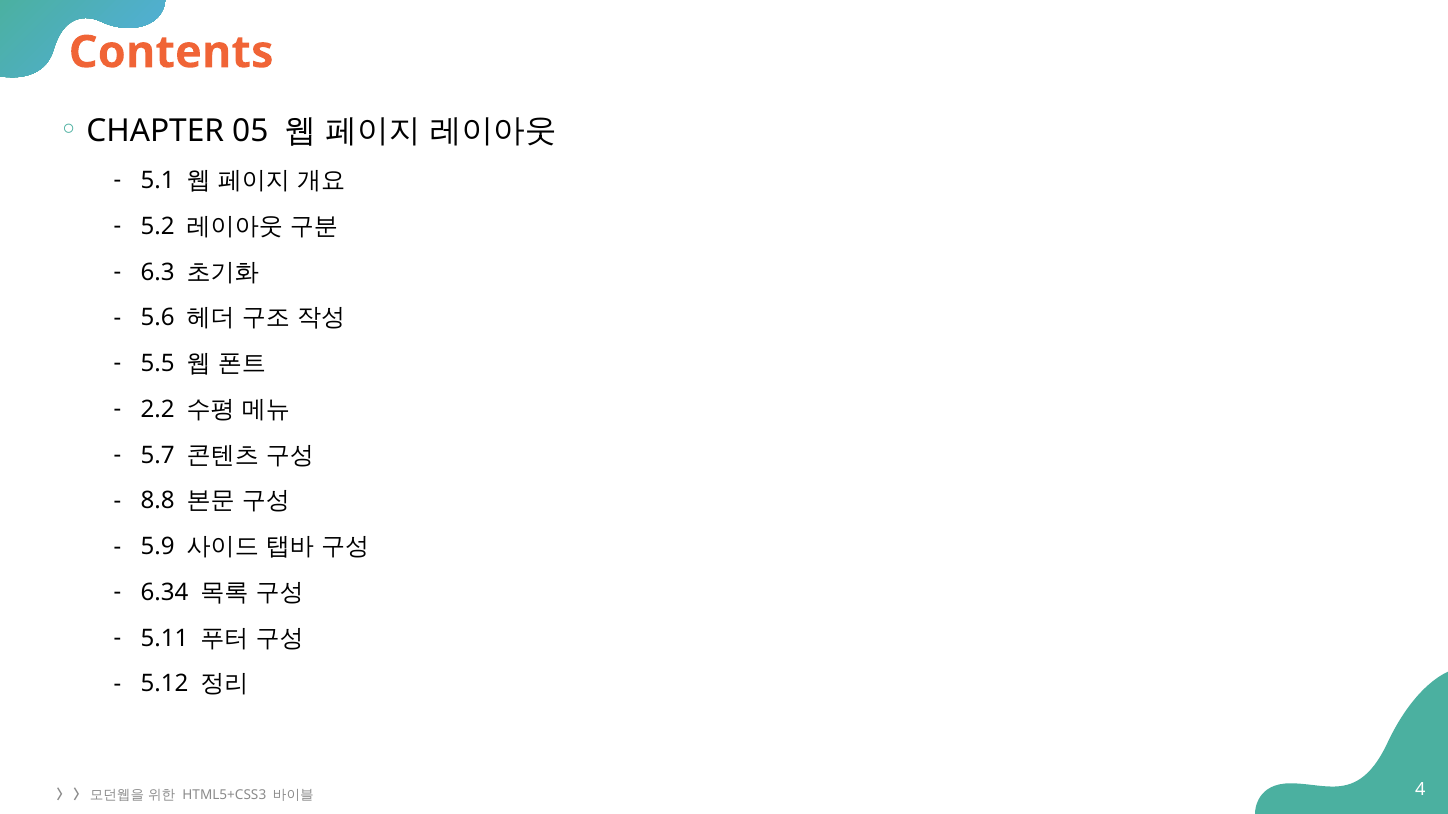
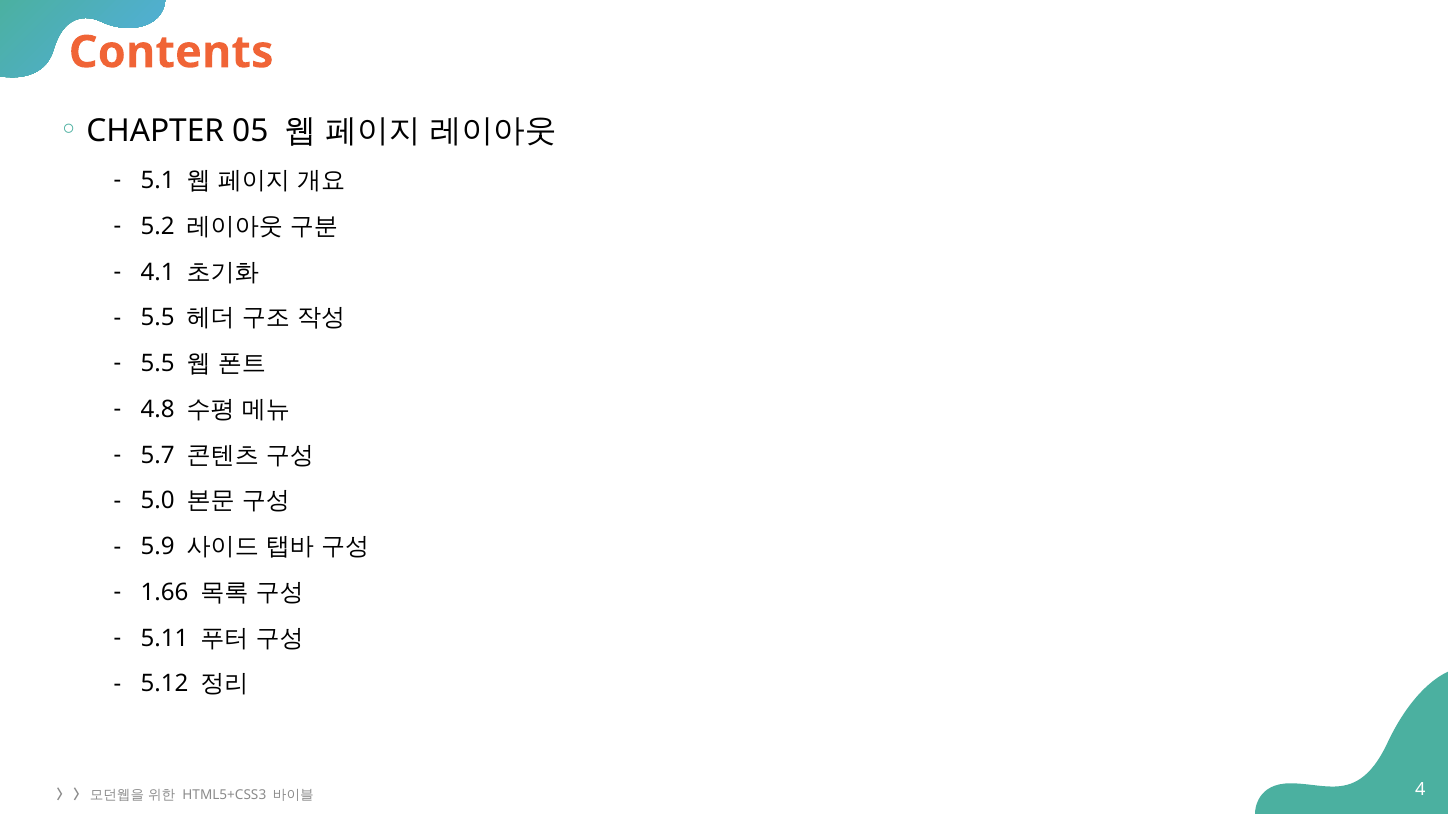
6.3: 6.3 -> 4.1 (158, 272)
5.6: 5.6 -> 5.5 (158, 318)
2.2: 2.2 -> 4.8 (158, 410)
8.8: 8.8 -> 5.0 (158, 501)
6.34: 6.34 -> 1.66 (165, 593)
